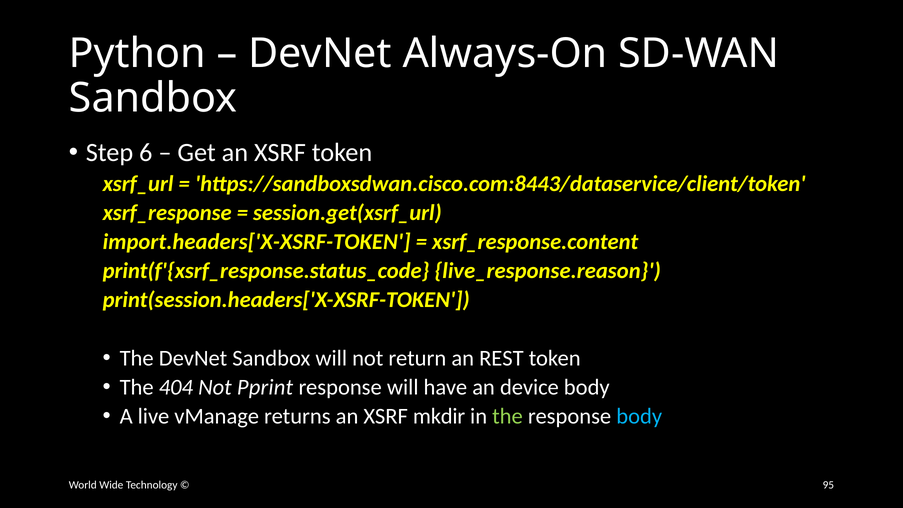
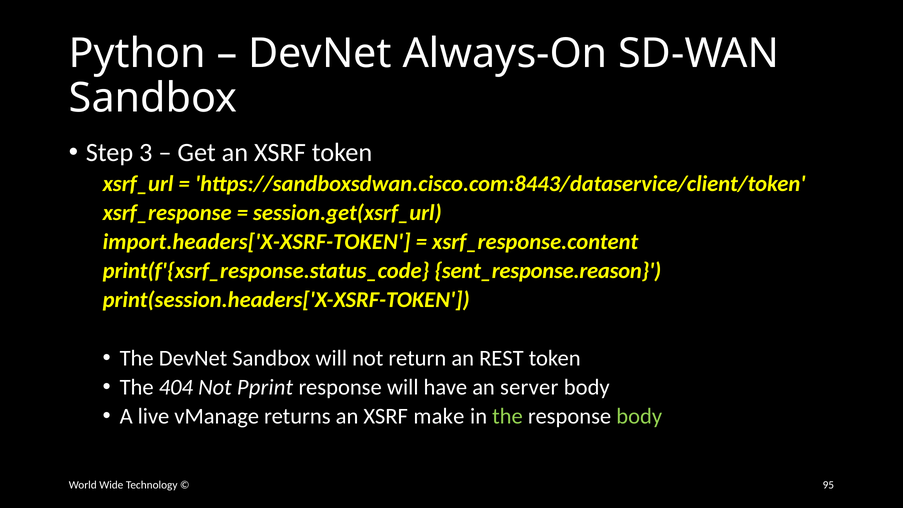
6: 6 -> 3 (146, 153)
live_response.reason: live_response.reason -> sent_response.reason (548, 271)
device: device -> server (529, 387)
mkdir: mkdir -> make (439, 416)
body colour: light blue -> light green (639, 416)
